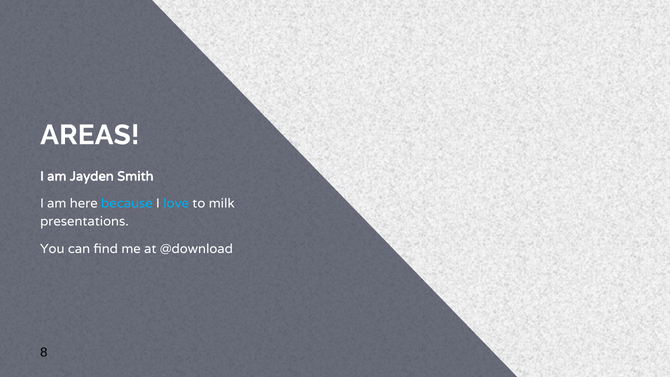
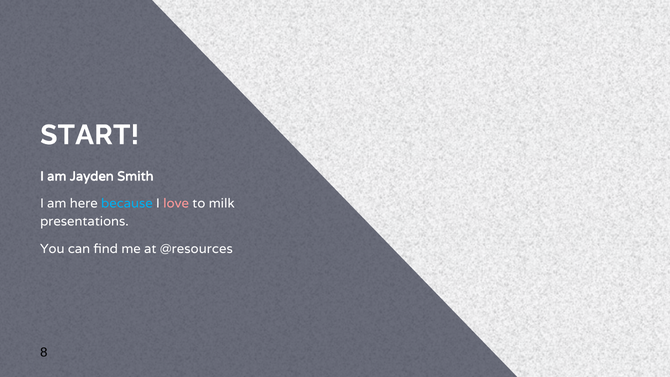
AREAS: AREAS -> START (90, 135)
love colour: light blue -> pink (176, 203)
@download: @download -> @resources (196, 249)
